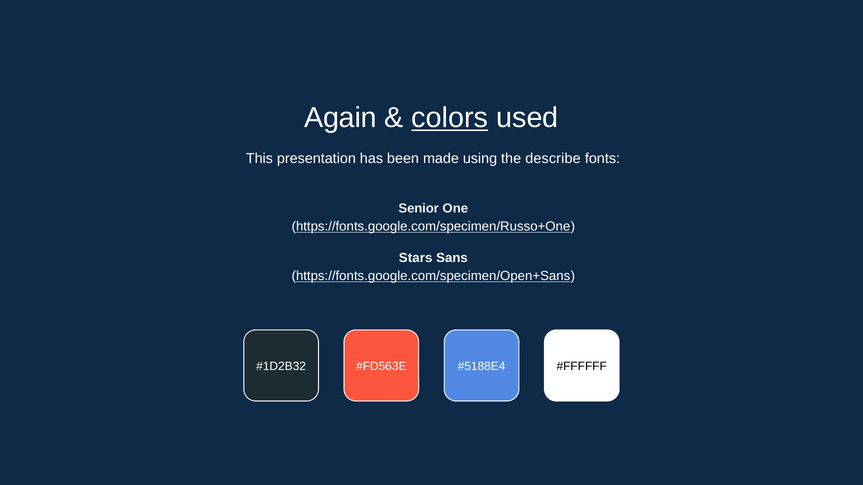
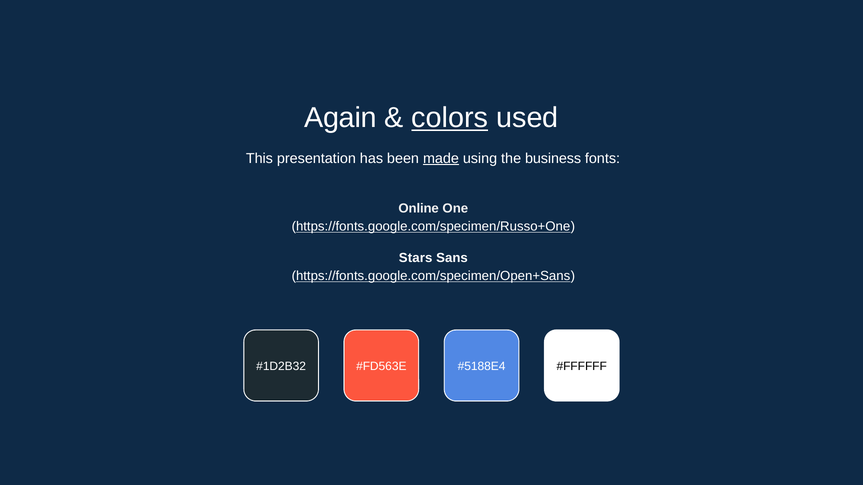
made underline: none -> present (441, 158)
describe: describe -> business (553, 158)
Senior: Senior -> Online (419, 209)
